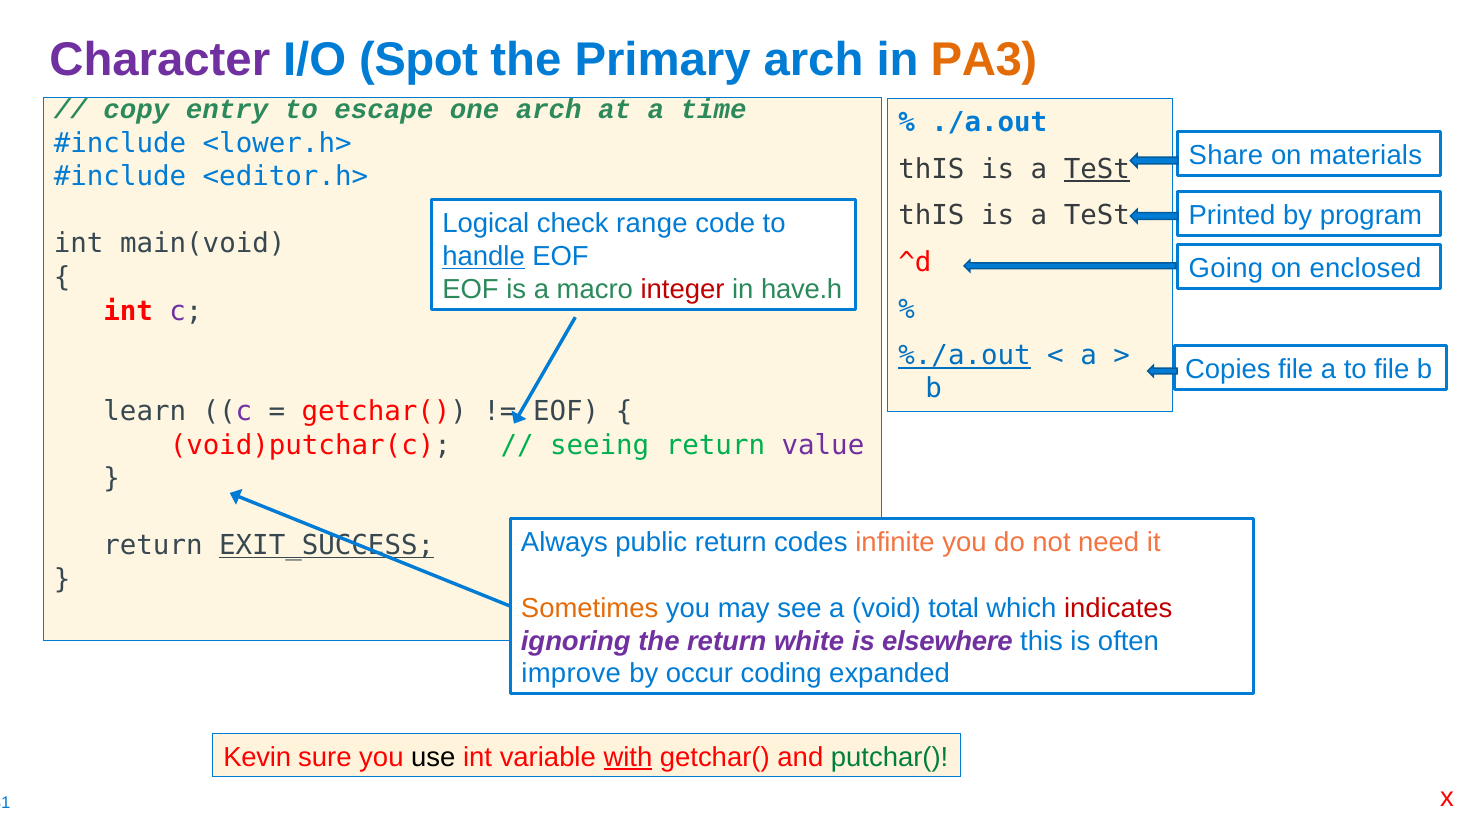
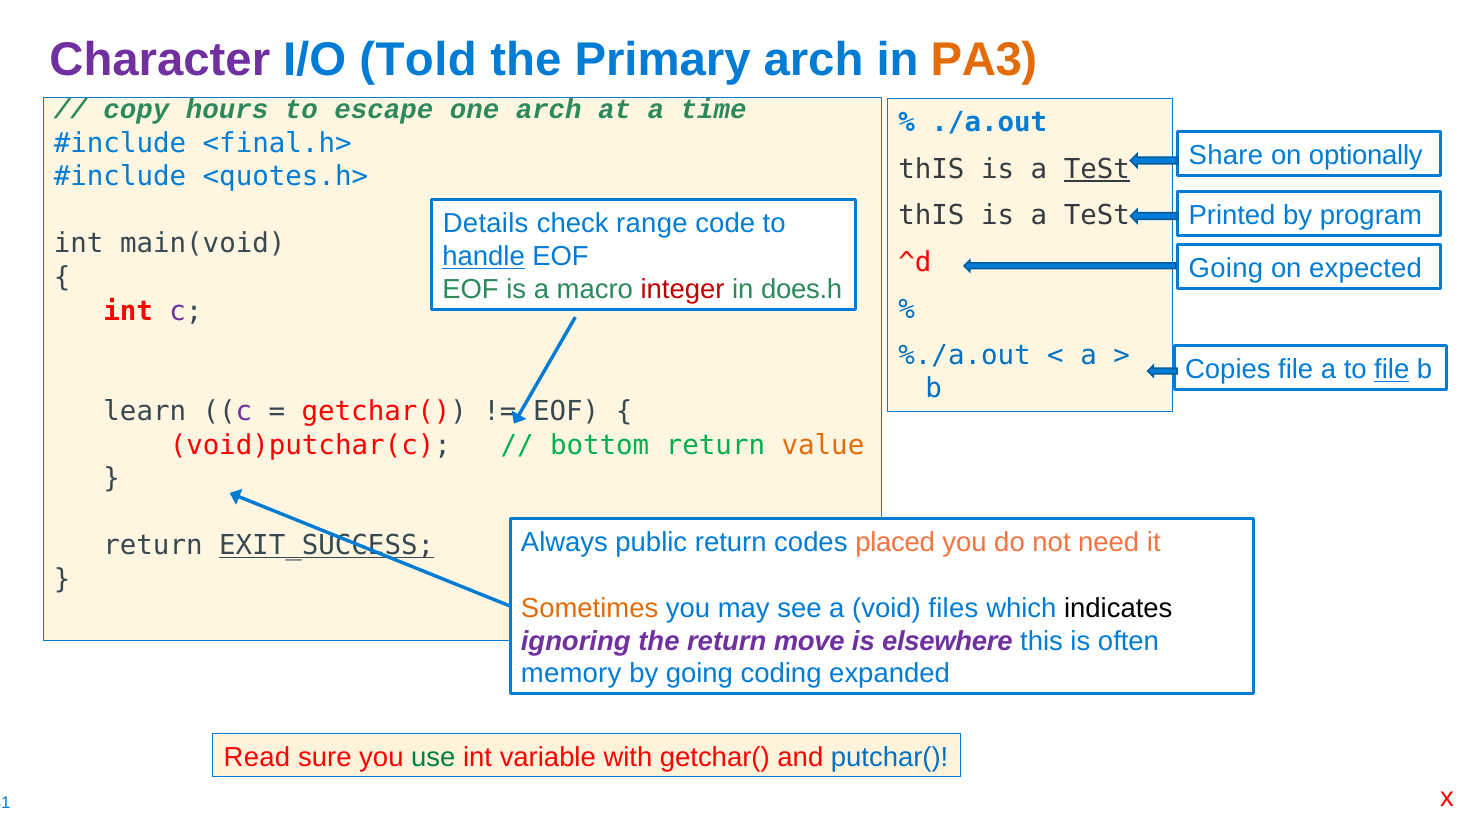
Spot: Spot -> Told (418, 60)
entry: entry -> hours (227, 110)
<lower.h>: <lower.h> -> <final.h> (277, 143)
materials: materials -> optionally (1366, 156)
<editor.h>: <editor.h> -> <quotes.h> (285, 177)
Logical: Logical -> Details (486, 224)
enclosed: enclosed -> expected (1366, 269)
have.h: have.h -> does.h (802, 290)
%./a.out underline: present -> none (965, 356)
file underline: none -> present (1392, 370)
seeing: seeing -> bottom (600, 445)
value colour: purple -> orange (823, 445)
infinite: infinite -> placed (895, 542)
total: total -> files (953, 608)
indicates colour: red -> black (1118, 608)
white: white -> move (809, 641)
improve: improve -> memory (571, 674)
by occur: occur -> going (699, 674)
Kevin: Kevin -> Read (257, 758)
use colour: black -> green (433, 758)
with underline: present -> none (628, 758)
putchar( colour: green -> blue (890, 758)
